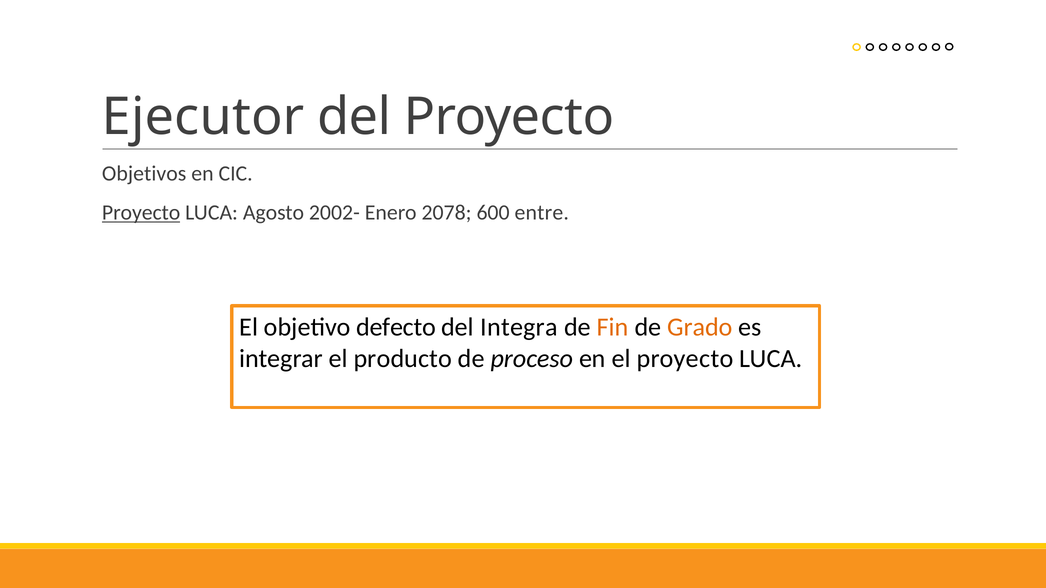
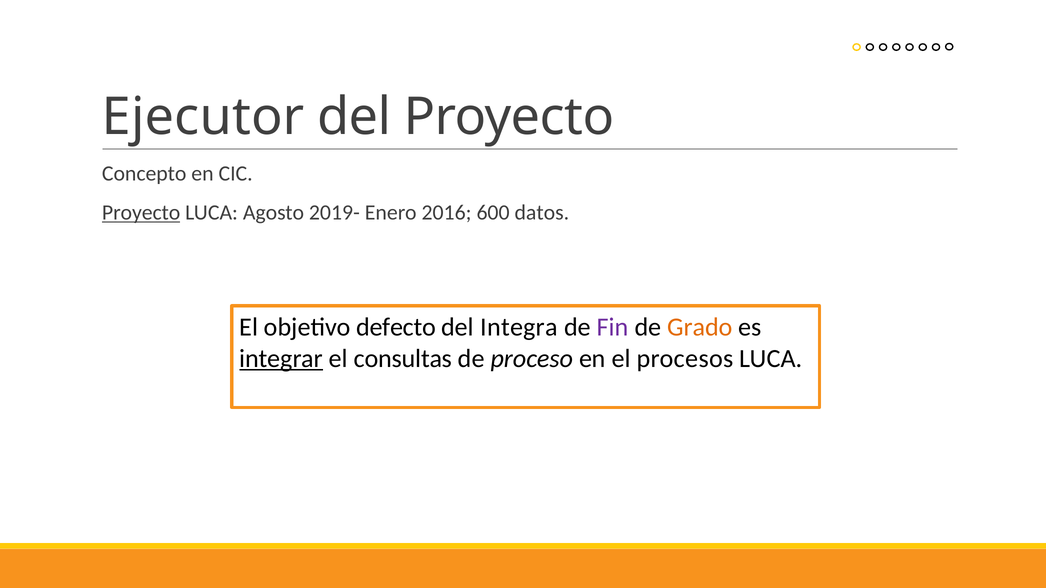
Objetivos: Objetivos -> Concepto (144, 174)
2002-: 2002- -> 2019- (334, 213)
2078: 2078 -> 2016 (447, 213)
entre: entre -> datos (542, 213)
Fin colour: orange -> purple (613, 327)
integrar underline: none -> present (281, 359)
producto: producto -> consultas (403, 359)
el proyecto: proyecto -> procesos (685, 359)
